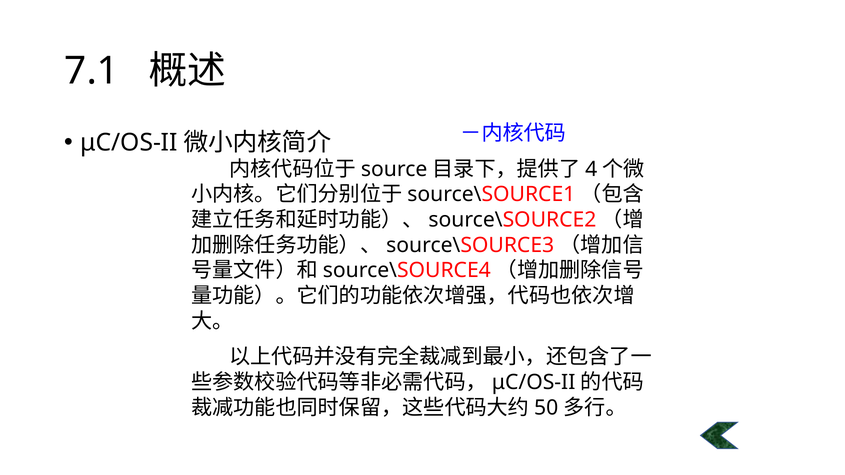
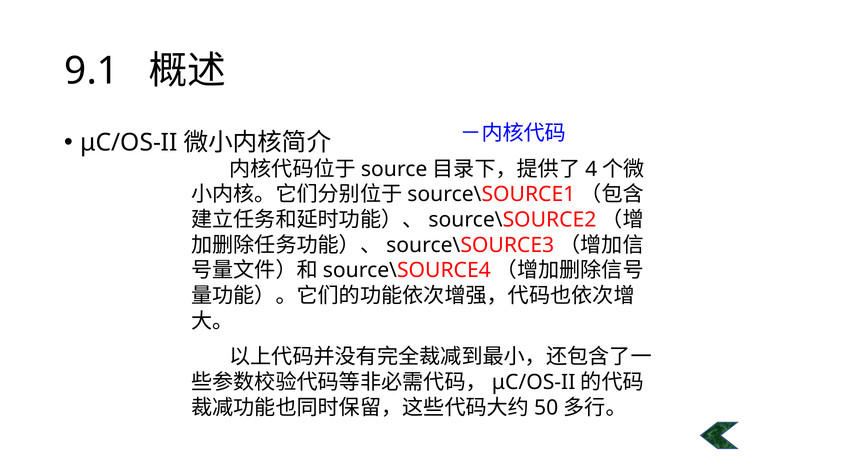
7.1: 7.1 -> 9.1 (92, 71)
